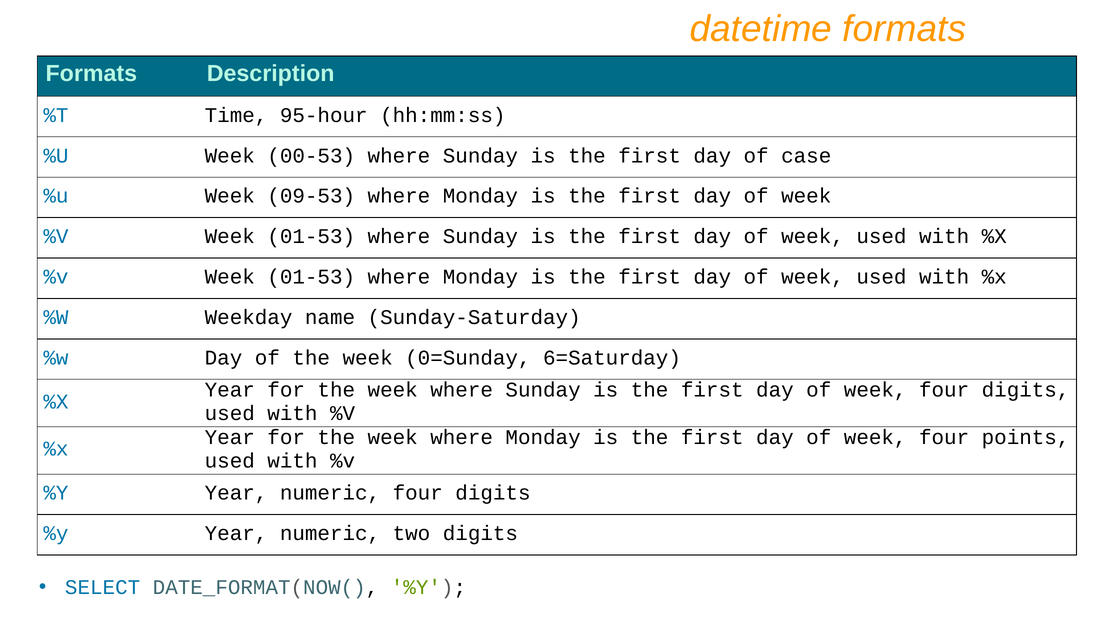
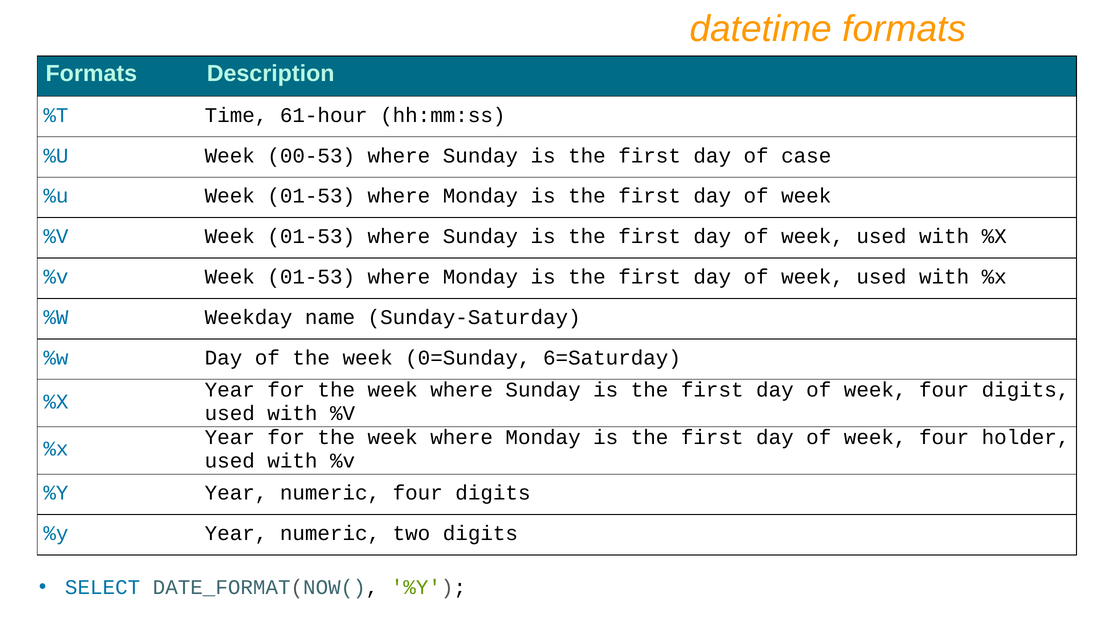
95-hour: 95-hour -> 61-hour (324, 115)
%u Week 09-53: 09-53 -> 01-53 (311, 196)
points: points -> holder (1026, 437)
